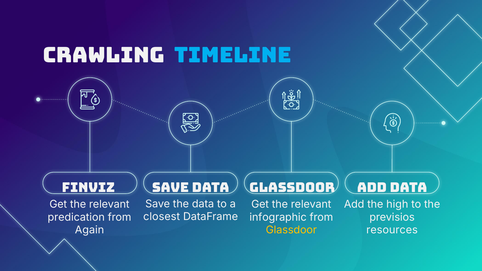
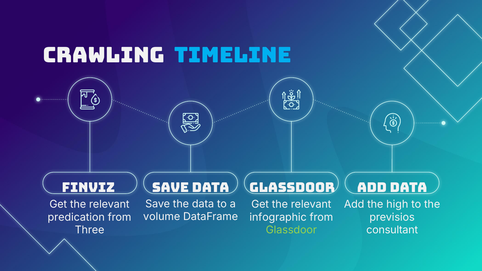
closest: closest -> volume (162, 217)
Again: Again -> Three (90, 230)
Glassdoor colour: yellow -> light green (291, 230)
resources: resources -> consultant (392, 230)
